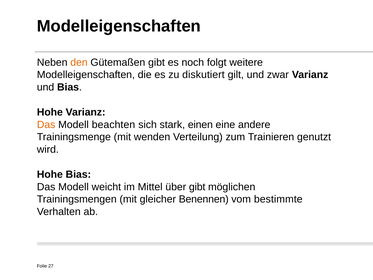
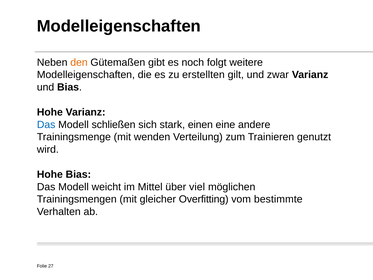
diskutiert: diskutiert -> erstellten (203, 75)
Das colour: orange -> blue (46, 124)
beachten: beachten -> schließen (114, 124)
über gibt: gibt -> viel (197, 187)
Benennen: Benennen -> Overfitting (204, 199)
